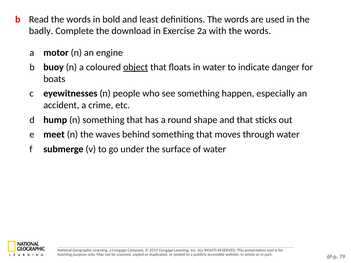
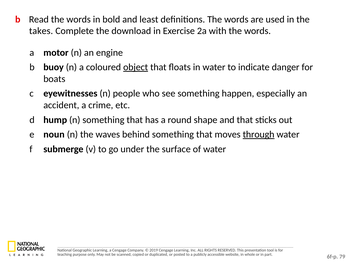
badly: badly -> takes (41, 31)
meet: meet -> noun (54, 135)
through underline: none -> present (259, 135)
